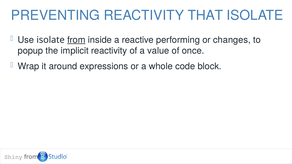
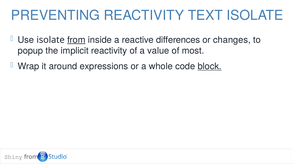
THAT: THAT -> TEXT (205, 15)
performing: performing -> differences (178, 40)
once: once -> most (193, 51)
block underline: none -> present (210, 66)
